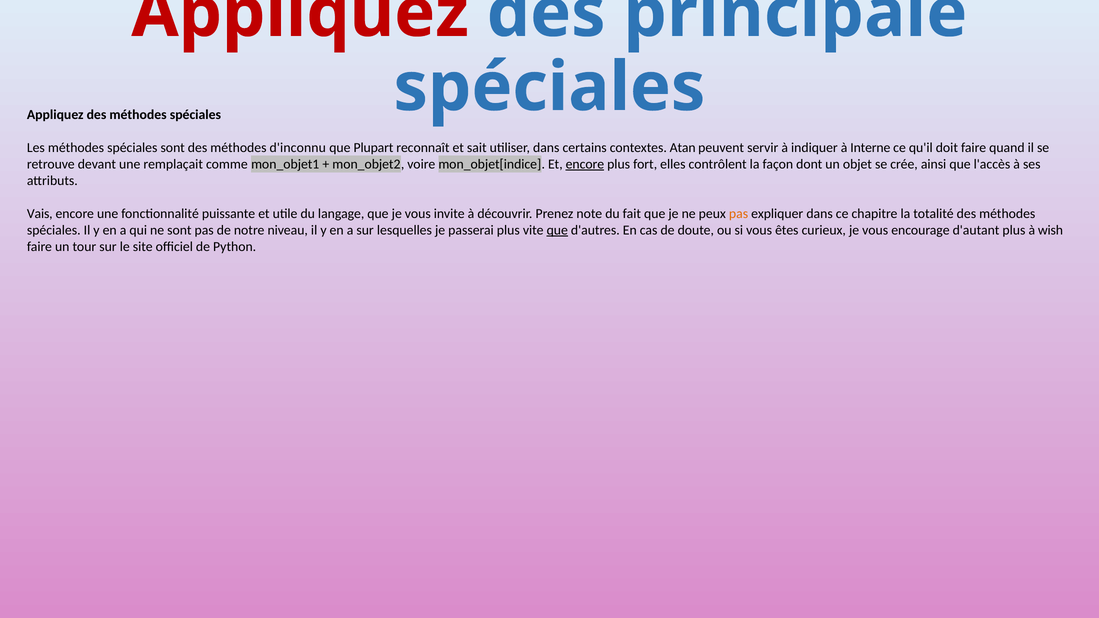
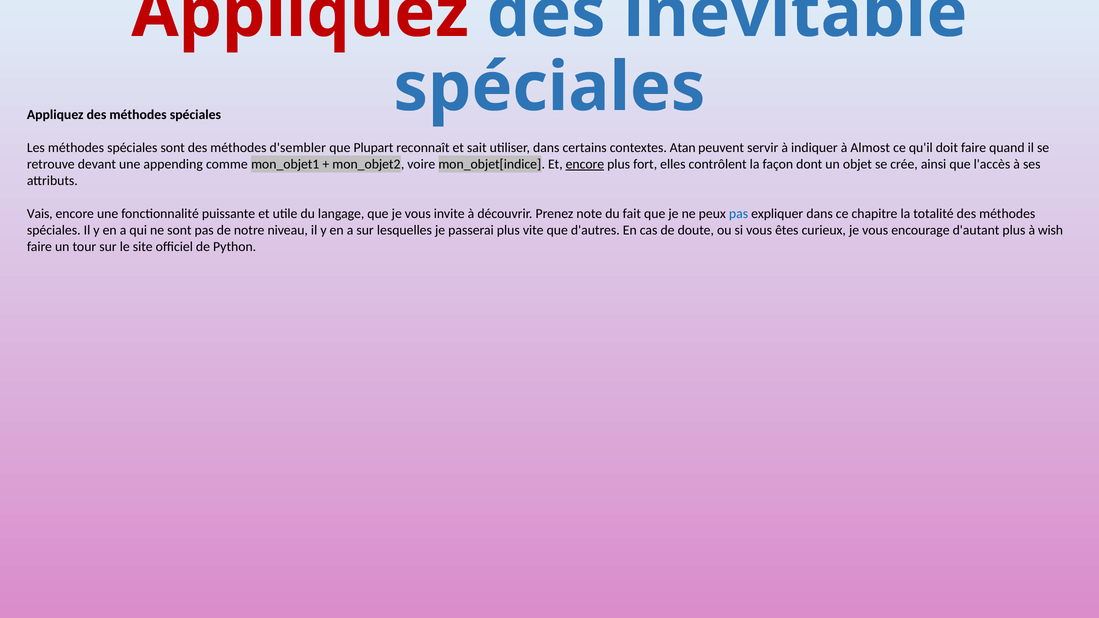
principale: principale -> inévitable (795, 13)
d'inconnu: d'inconnu -> d'sembler (298, 148)
Interne: Interne -> Almost (870, 148)
remplaçait: remplaçait -> appending (173, 164)
pas colour: orange -> blue (739, 214)
que underline: present -> none (557, 230)
